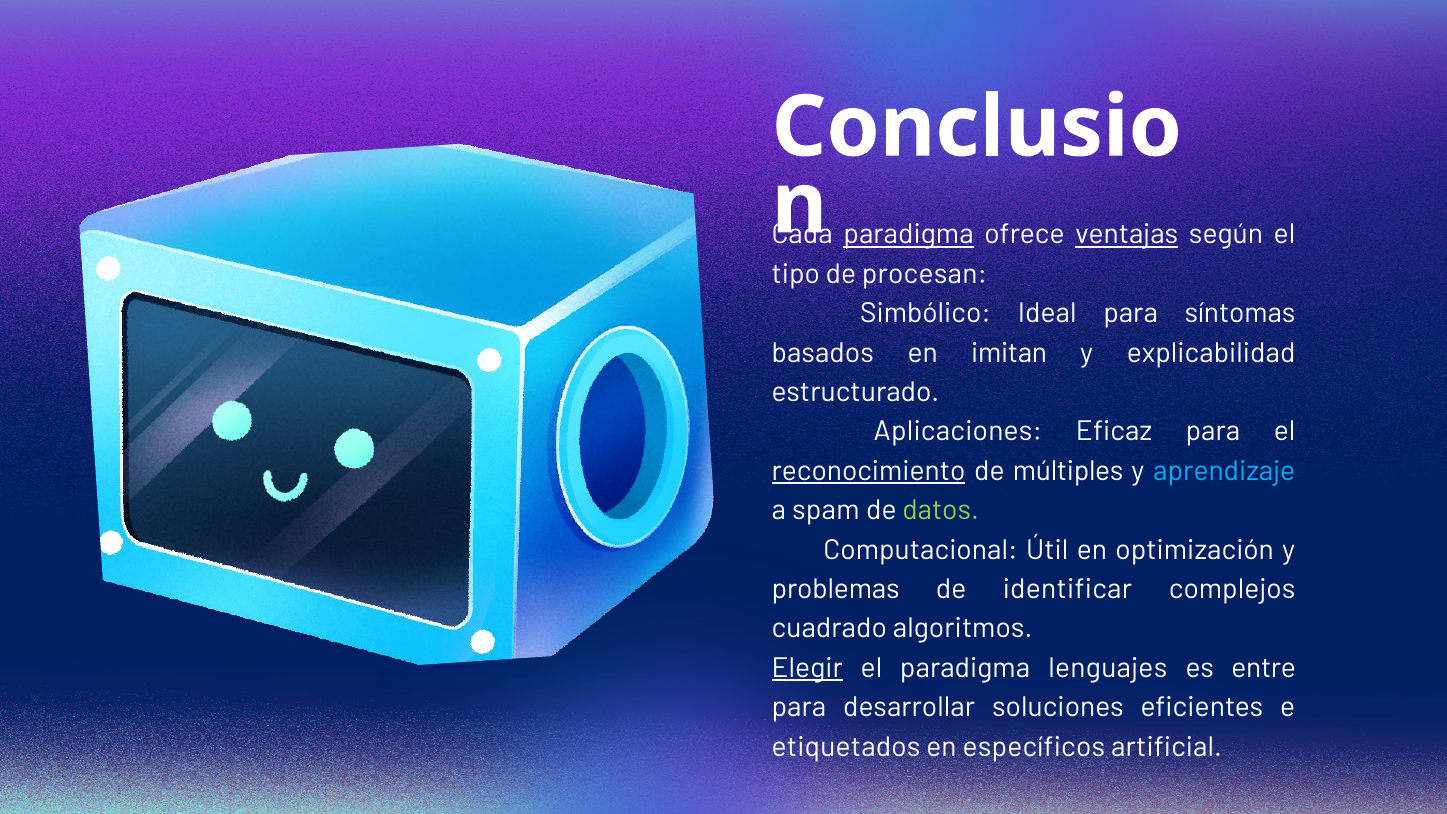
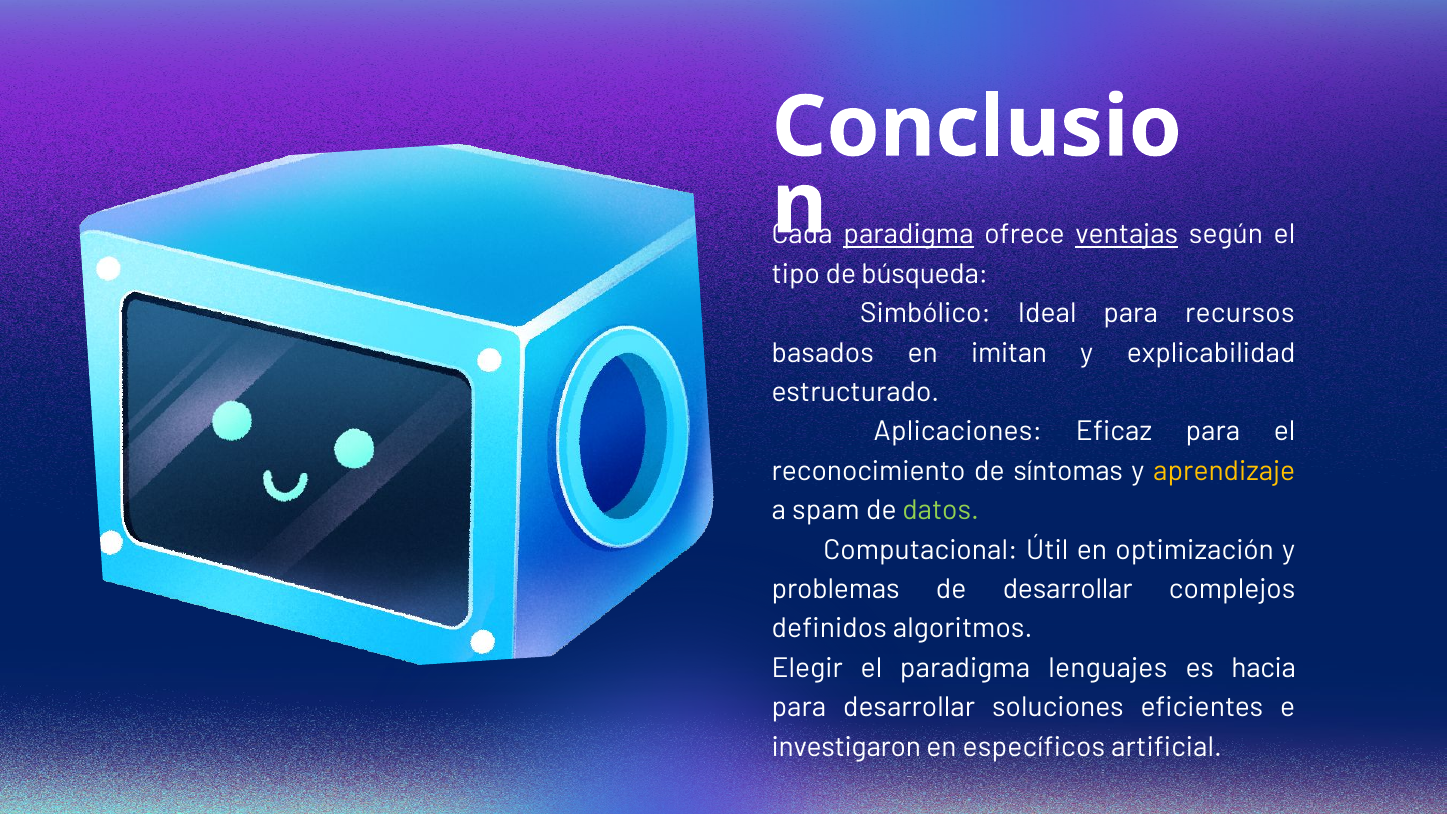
procesan: procesan -> búsqueda (925, 274)
síntomas: síntomas -> recursos (1240, 313)
reconocimiento underline: present -> none (869, 471)
múltiples: múltiples -> síntomas (1068, 471)
aprendizaje colour: light blue -> yellow (1224, 471)
de identificar: identificar -> desarrollar (1068, 589)
cuadrado: cuadrado -> definidos (829, 629)
Elegir underline: present -> none (807, 668)
entre: entre -> hacia (1264, 668)
etiquetados: etiquetados -> investigaron (846, 747)
